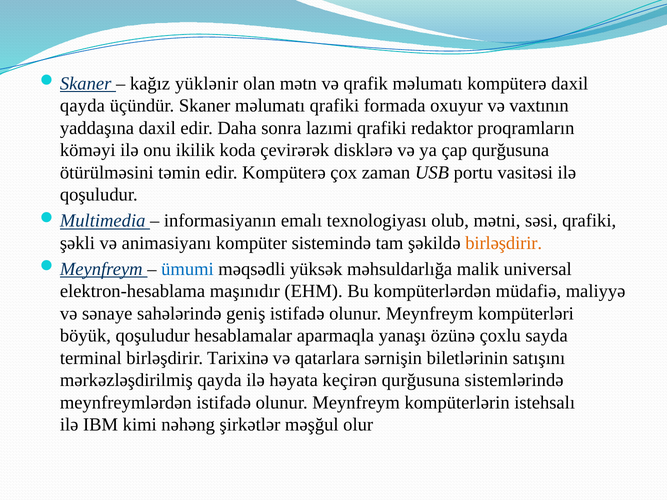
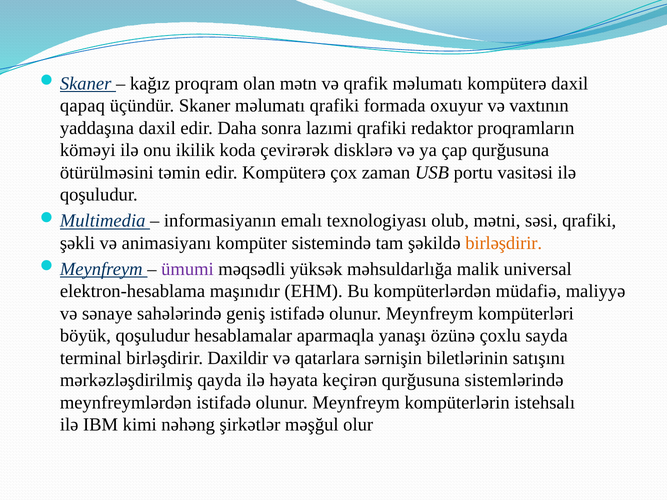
yüklənir: yüklənir -> proqram (207, 83)
qayda: qayda -> qapaq (82, 106)
ümumi colour: blue -> purple (187, 269)
Tarixinə: Tarixinə -> Daxildir (238, 358)
